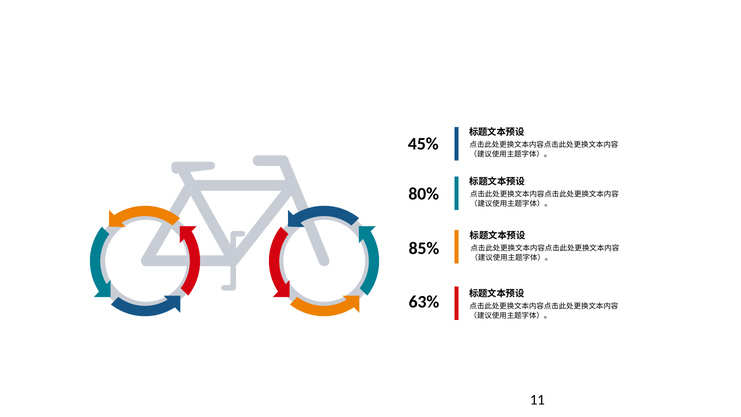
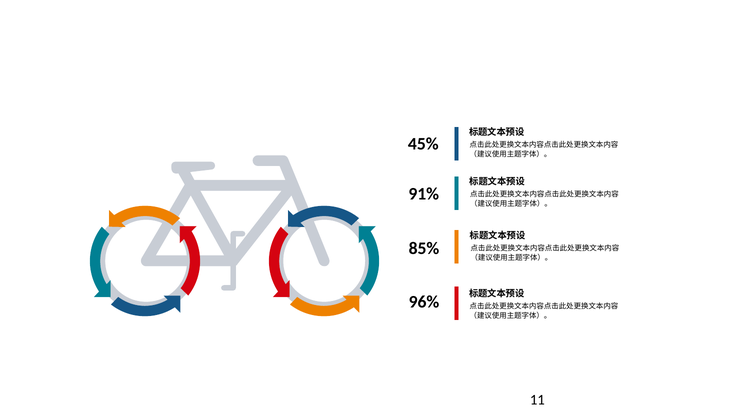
80%: 80% -> 91% (424, 194)
63%: 63% -> 96% (424, 302)
